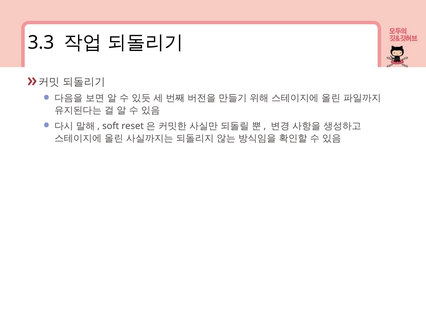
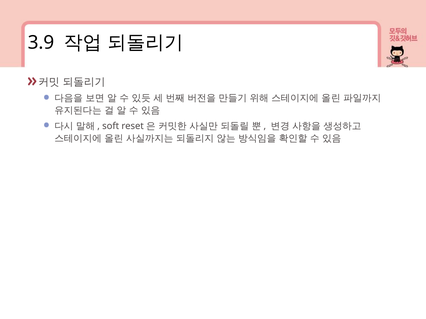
3.3: 3.3 -> 3.9 (41, 43)
